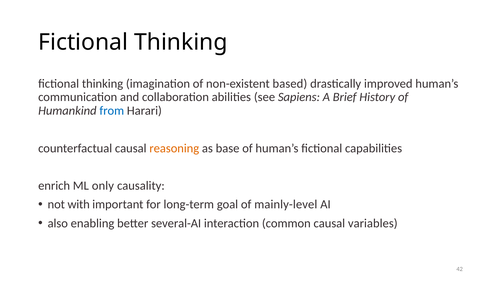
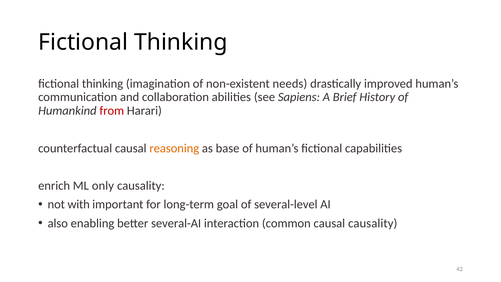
based: based -> needs (290, 84)
from colour: blue -> red (112, 111)
mainly-level: mainly-level -> several-level (286, 204)
causal variables: variables -> causality (373, 223)
